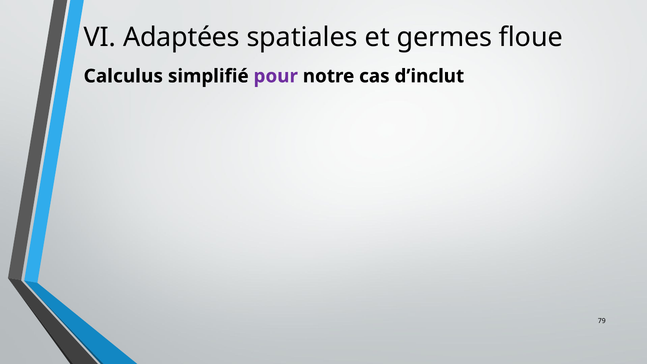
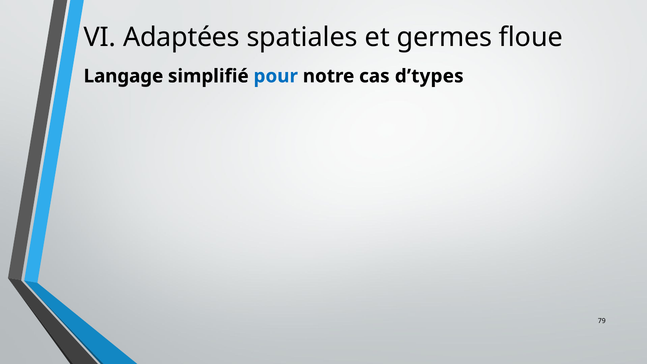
Calculus: Calculus -> Langage (123, 76)
pour colour: purple -> blue (276, 76)
d’inclut: d’inclut -> d’types (429, 76)
